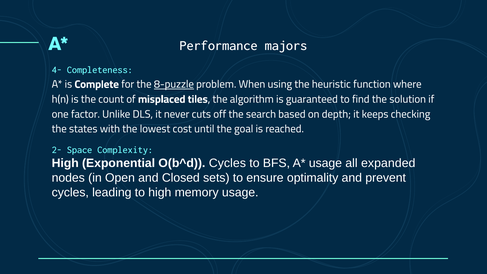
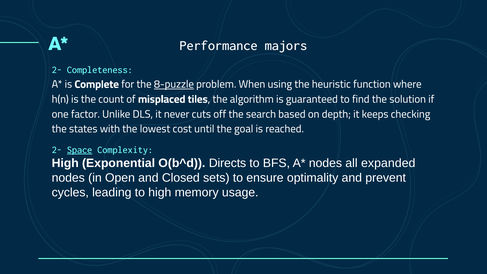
4-: 4- -> 2- (57, 70)
Space underline: none -> present (80, 150)
O(b^d Cycles: Cycles -> Directs (228, 163)
usage: usage -> nodes (325, 163)
